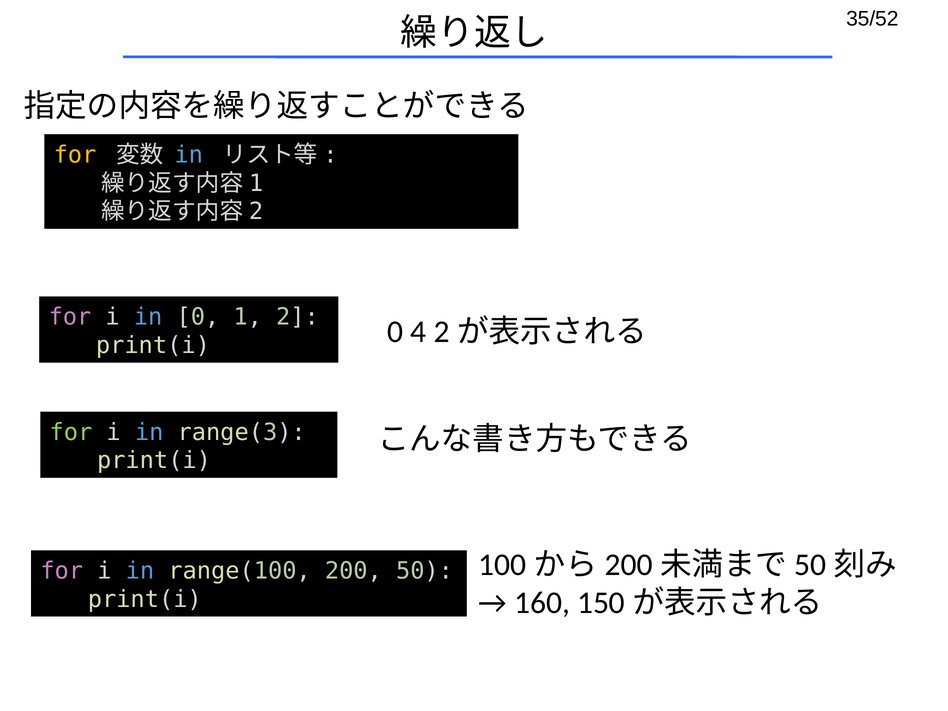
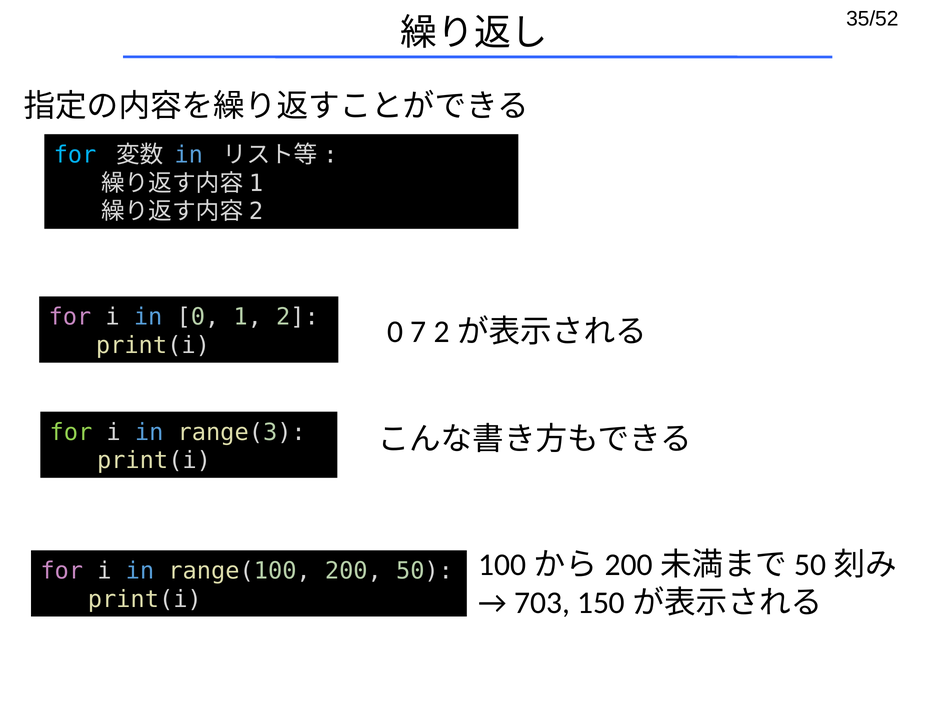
for colour: yellow -> light blue (75, 155)
4: 4 -> 7 (418, 332)
160: 160 -> 703 (542, 603)
